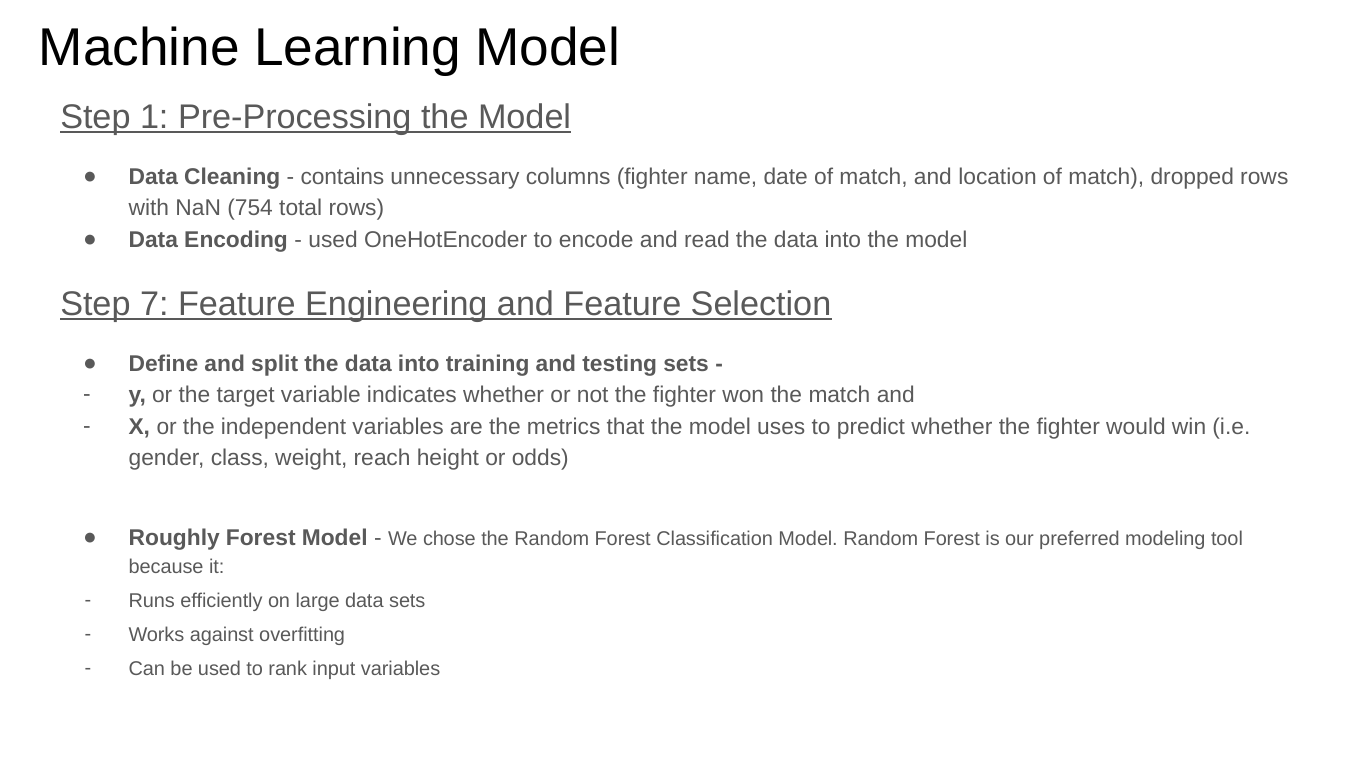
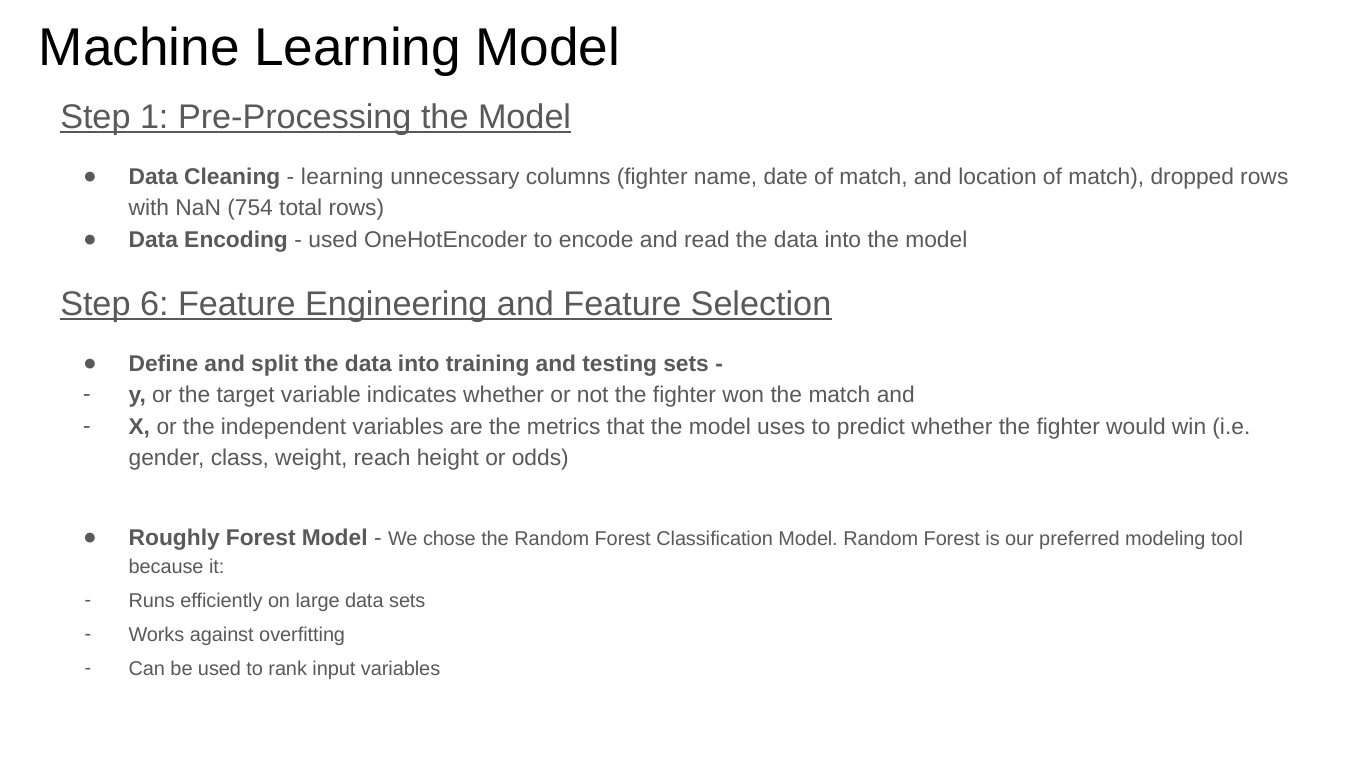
contains: contains -> learning (342, 177)
7: 7 -> 6 (154, 304)
